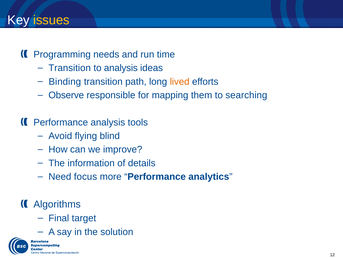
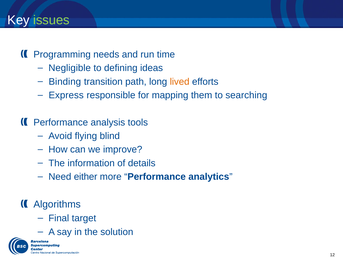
issues colour: yellow -> light green (51, 20)
Transition: Transition -> Negligible (70, 68)
to analysis: analysis -> defining (121, 68)
Observe: Observe -> Express (66, 95)
focus: focus -> either (86, 176)
